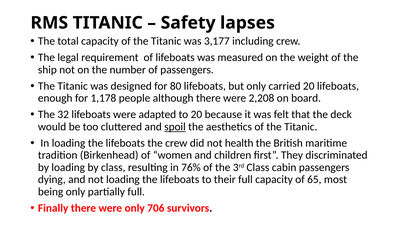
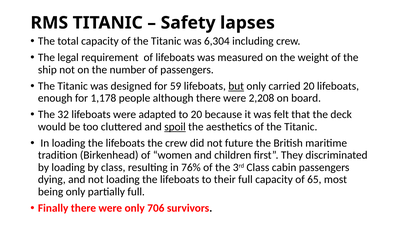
3,177: 3,177 -> 6,304 (217, 41)
80: 80 -> 59 (176, 86)
but underline: none -> present (236, 86)
health: health -> future (239, 143)
